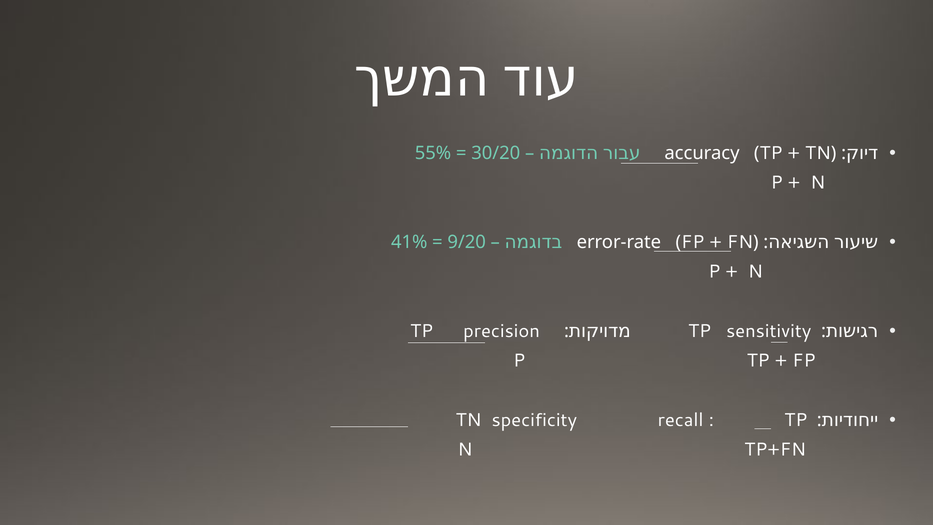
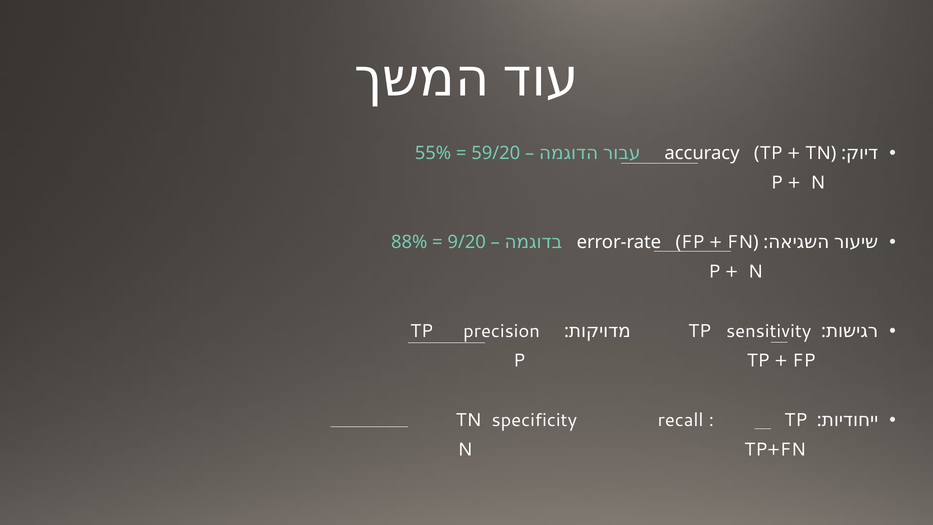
30/20: 30/20 -> 59/20 (496, 153)
41%: 41% -> 88% (409, 242)
